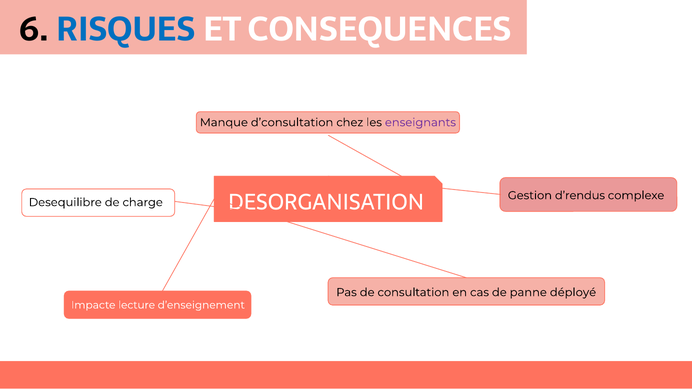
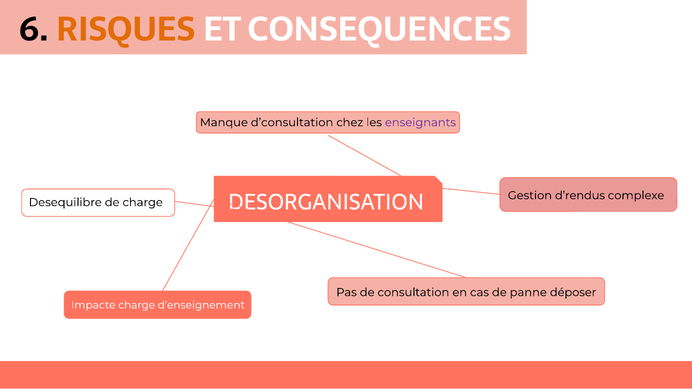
RISQUES colour: blue -> orange (126, 30)
déployé: déployé -> déposer (573, 293)
Impacte lecture: lecture -> charge (137, 305)
